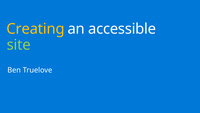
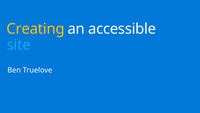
site colour: light green -> light blue (19, 45)
